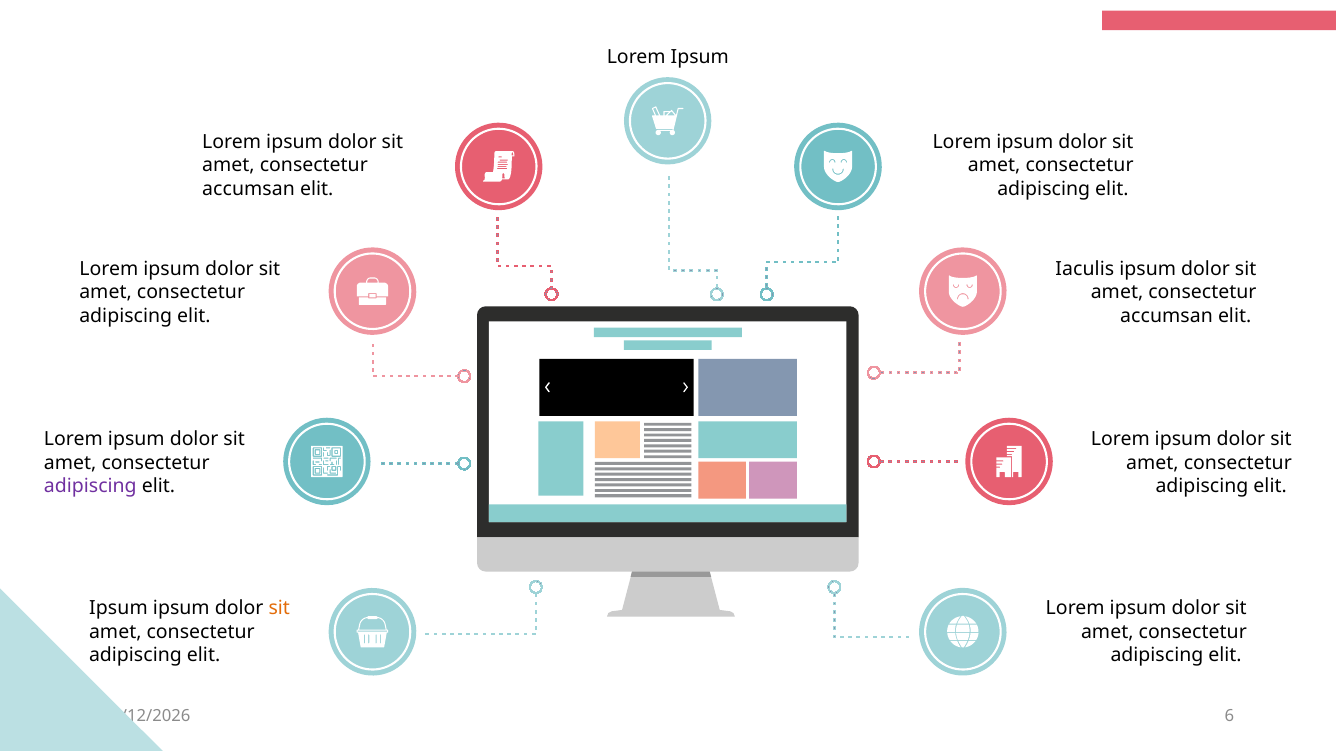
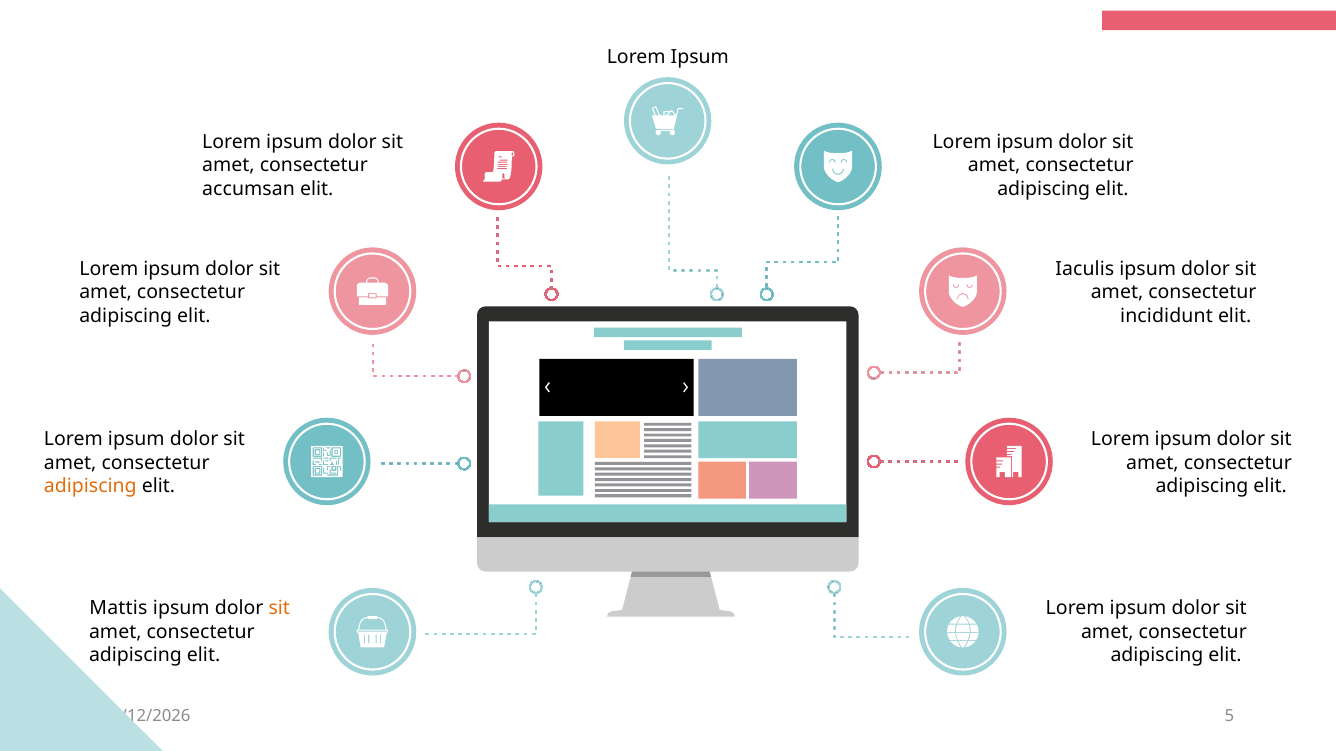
accumsan: accumsan -> incididunt (1167, 316)
adipiscing colour: purple -> orange (90, 486)
Ipsum: Ipsum -> Mattis (118, 609)
6: 6 -> 5 (1229, 716)
